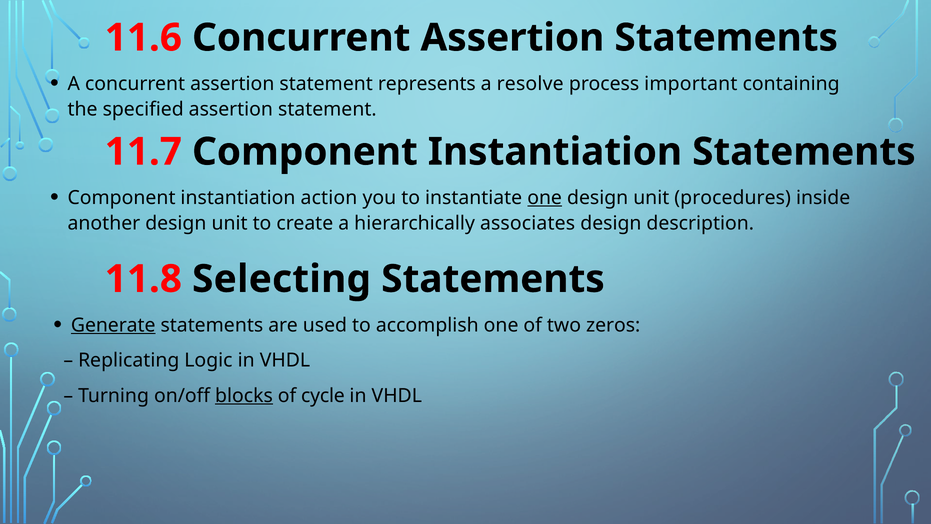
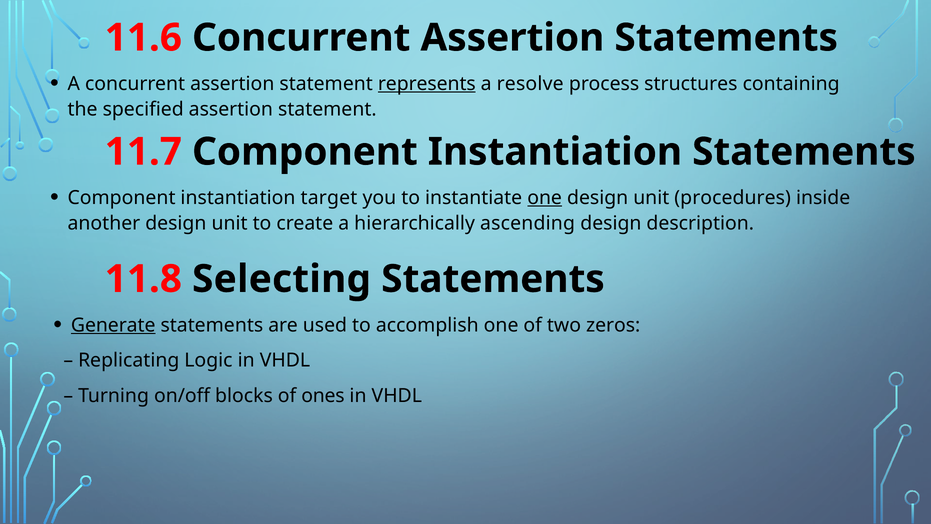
represents underline: none -> present (427, 84)
important: important -> structures (691, 84)
action: action -> target (329, 198)
associates: associates -> ascending (528, 223)
blocks underline: present -> none (244, 395)
cycle: cycle -> ones (323, 395)
